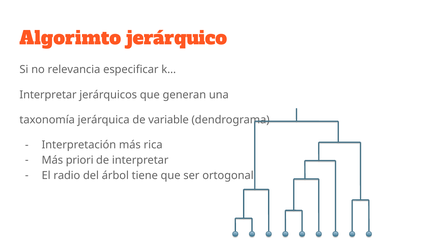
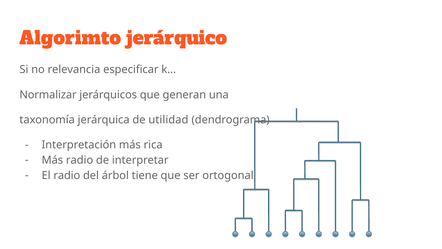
Interpretar: Interpretar -> Normalizar (48, 95)
variable: variable -> utilidad (168, 120)
Más priori: priori -> radio (80, 160)
